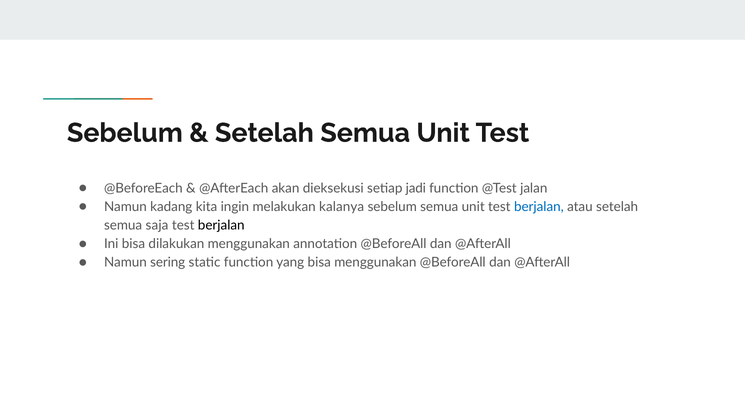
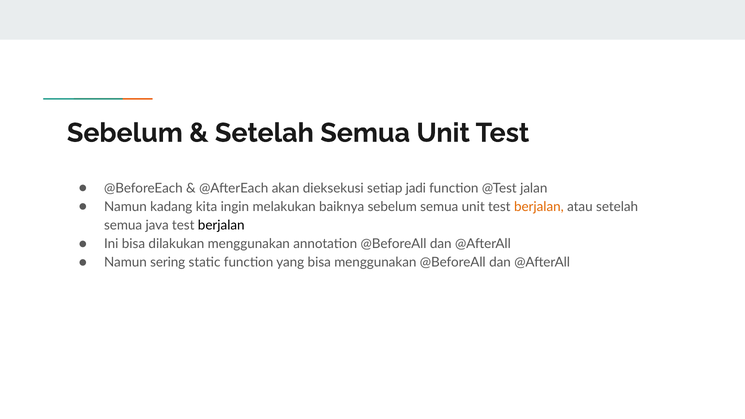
kalanya: kalanya -> baiknya (342, 207)
berjalan colour: blue -> orange (539, 207)
saja: saja -> java (157, 225)
